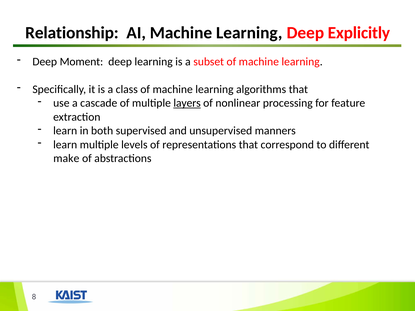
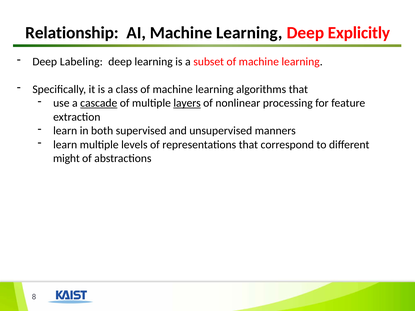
Moment: Moment -> Labeling (81, 62)
cascade underline: none -> present (99, 103)
make: make -> might (66, 159)
